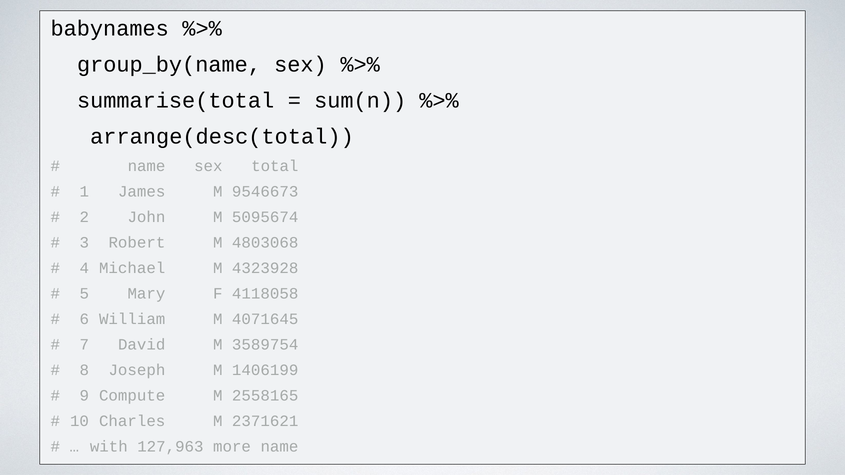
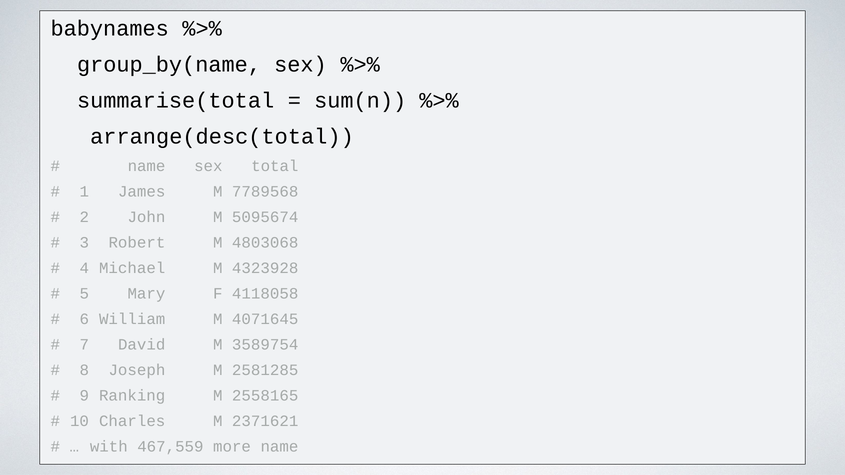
9546673: 9546673 -> 7789568 (265, 192)
1406199: 1406199 -> 2581285 (265, 370)
Compute: Compute -> Ranking (132, 396)
127,963: 127,963 -> 467,559 (170, 447)
